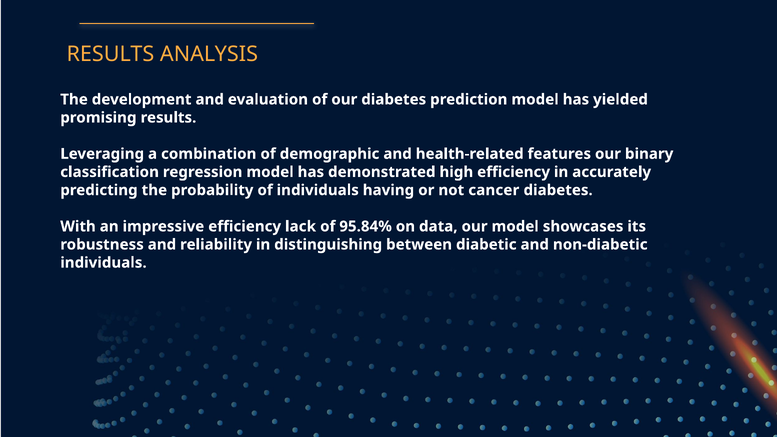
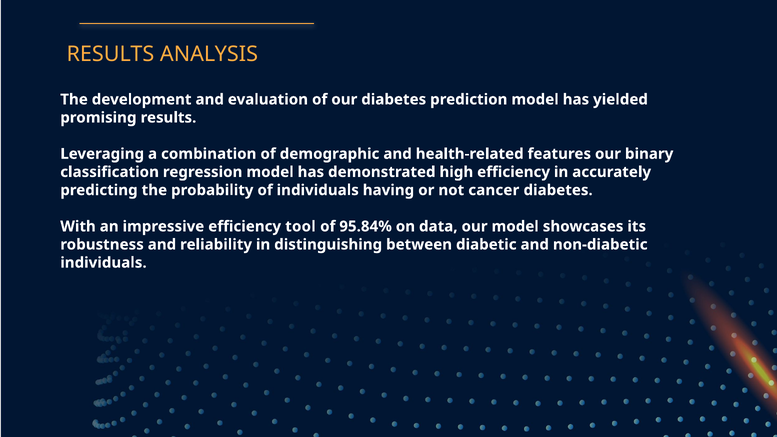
lack: lack -> tool (300, 226)
